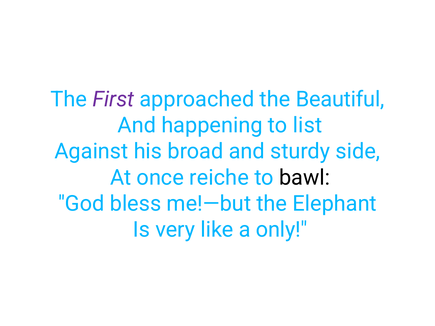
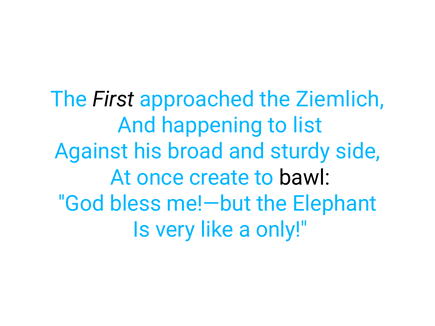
First colour: purple -> black (113, 99)
Beautiful: Beautiful -> Ziemlich (340, 99)
reiche: reiche -> create (219, 178)
